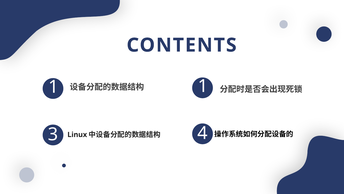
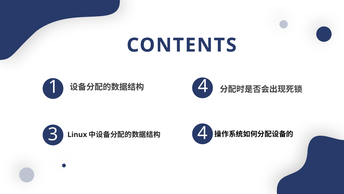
1: 1 -> 4 (203, 86)
